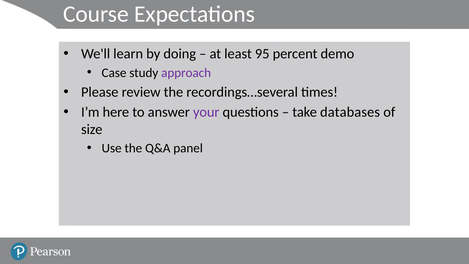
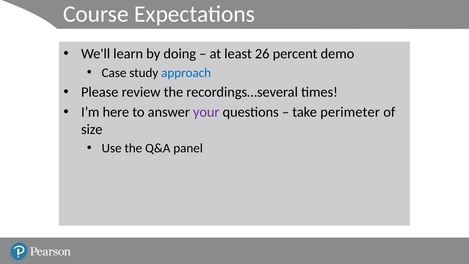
95: 95 -> 26 (262, 54)
approach colour: purple -> blue (186, 73)
databases: databases -> perimeter (350, 112)
